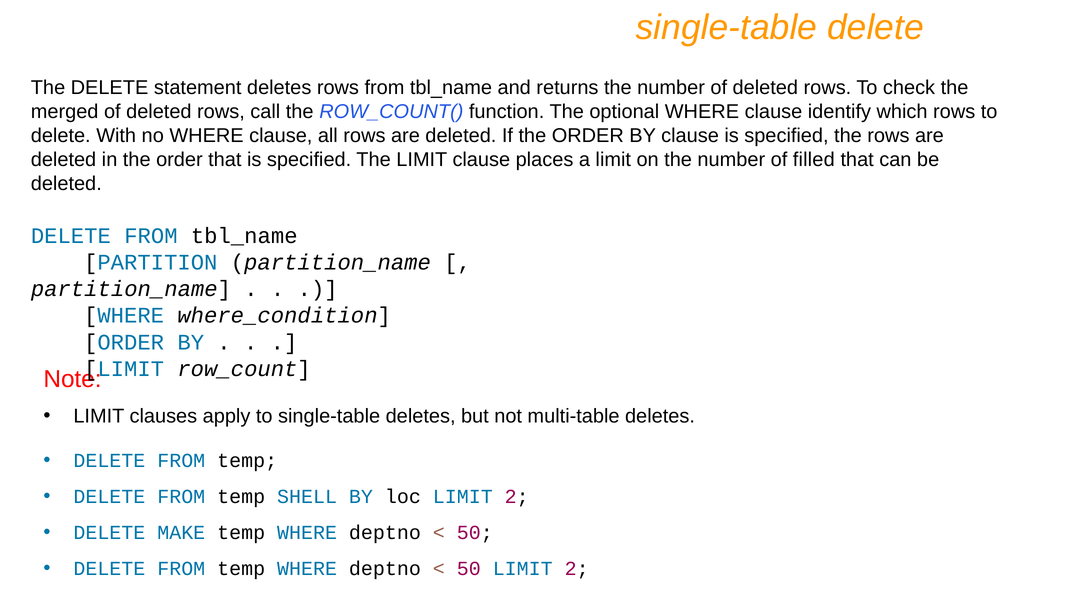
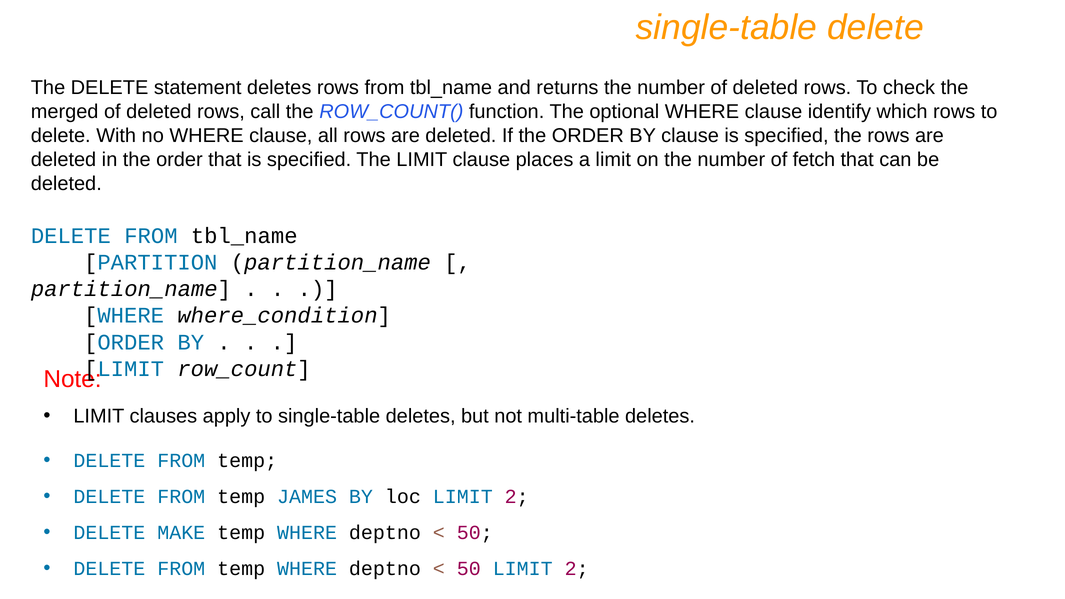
filled: filled -> fetch (814, 160)
SHELL: SHELL -> JAMES (307, 497)
